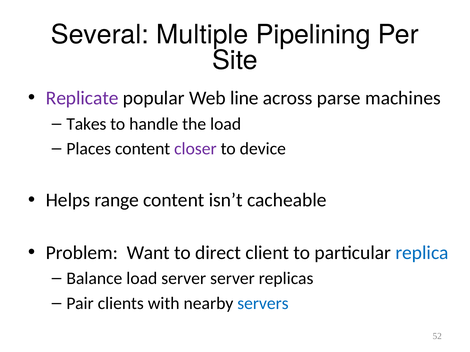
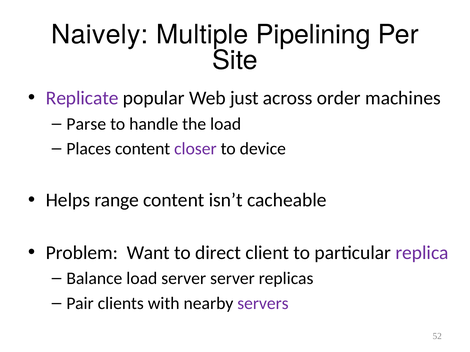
Several: Several -> Naively (100, 35)
line: line -> just (244, 98)
parse: parse -> order (339, 98)
Takes: Takes -> Parse (86, 124)
replica colour: blue -> purple (422, 253)
servers colour: blue -> purple (263, 304)
